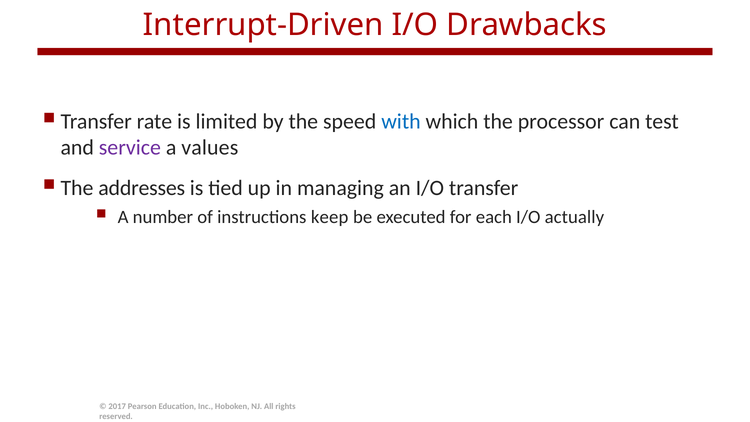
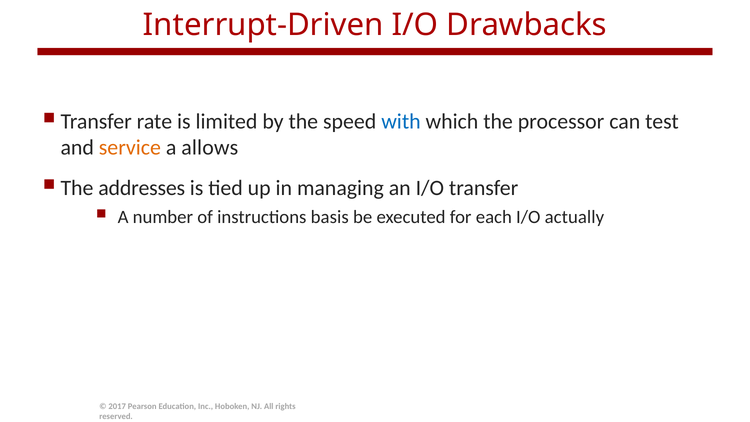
service colour: purple -> orange (130, 148)
values: values -> allows (210, 148)
keep: keep -> basis (330, 217)
